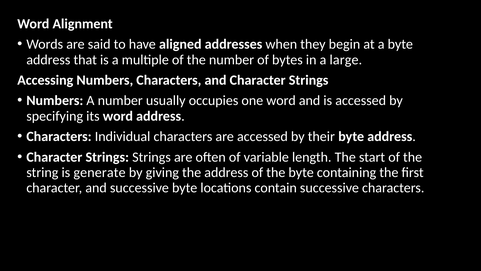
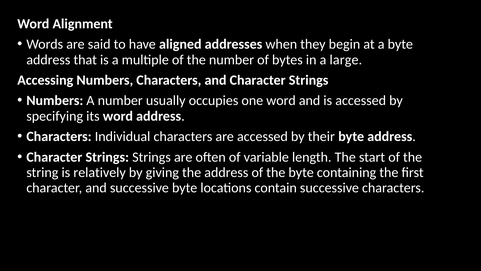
generate: generate -> relatively (100, 172)
